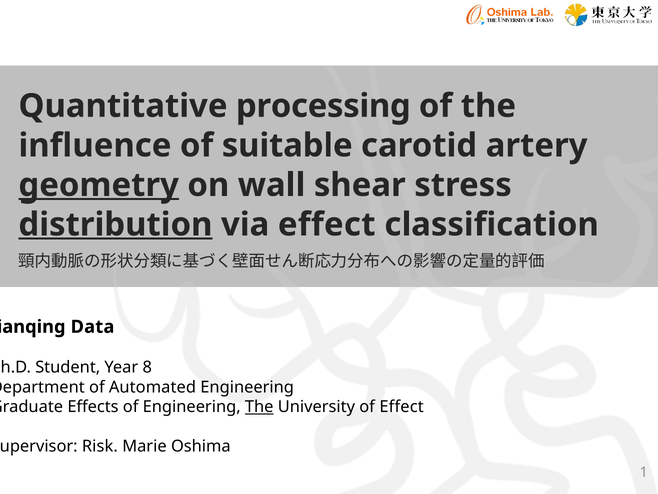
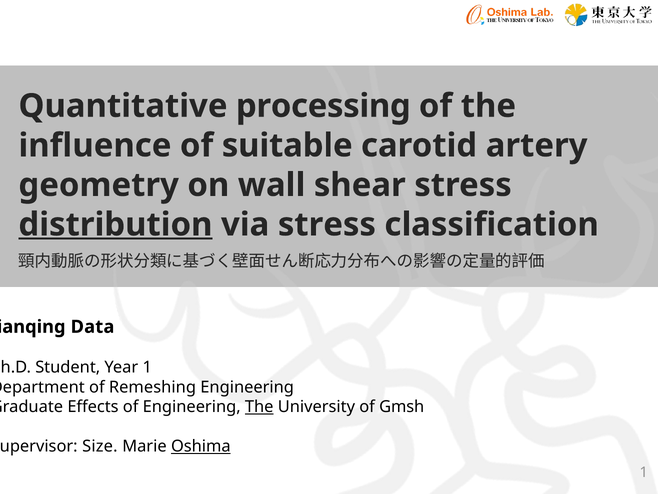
geometry underline: present -> none (99, 185)
via effect: effect -> stress (327, 224)
Year 8: 8 -> 1 (147, 367)
Automated: Automated -> Remeshing (152, 387)
of Effect: Effect -> Gmsh (402, 406)
Risk: Risk -> Size (100, 446)
Oshima underline: none -> present (201, 446)
